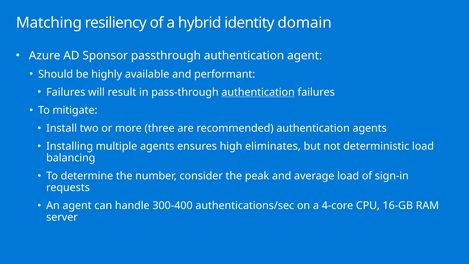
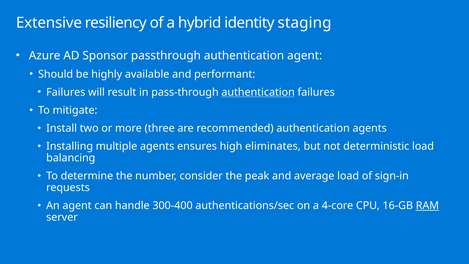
Matching: Matching -> Extensive (49, 23)
domain: domain -> staging (305, 23)
RAM underline: none -> present (427, 206)
